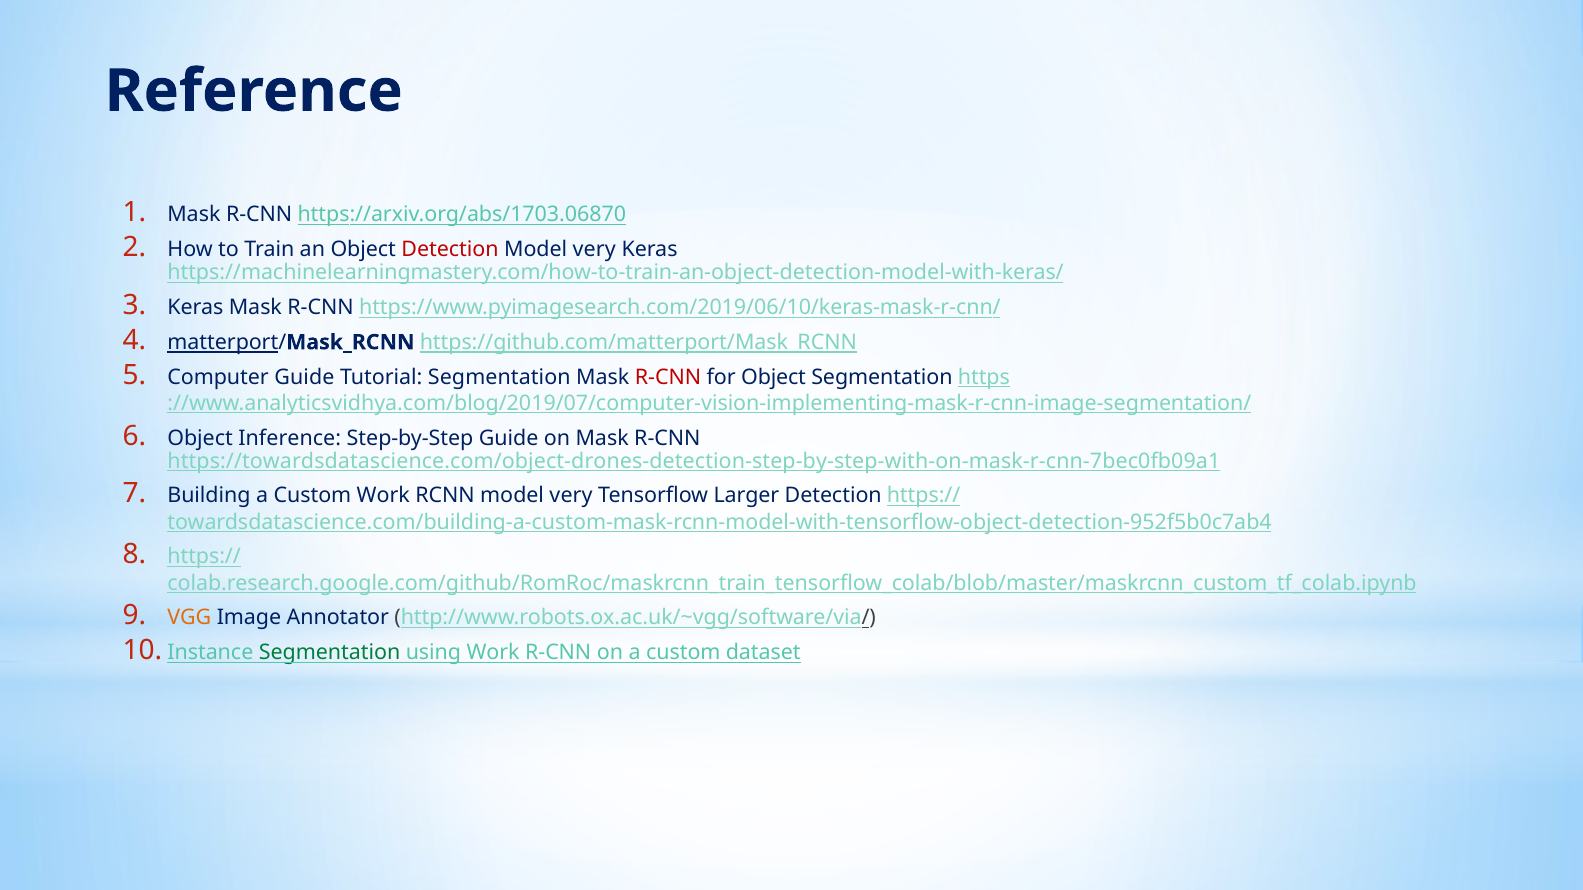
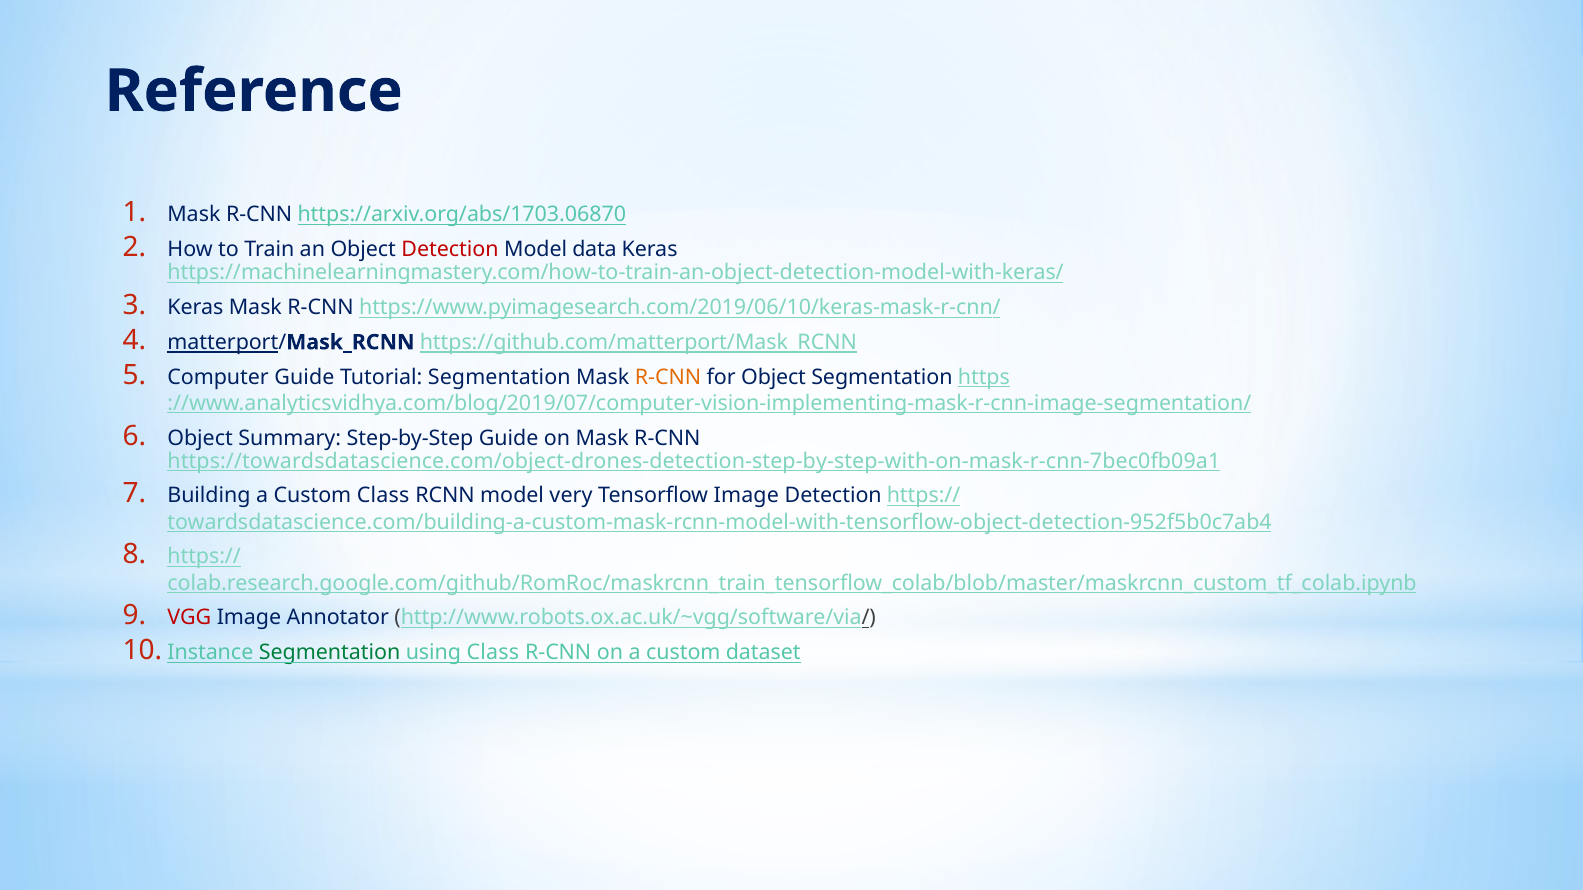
very: very -> data (594, 250)
R-CNN colour: red -> orange (668, 377)
Inference: Inference -> Summary (290, 438)
Custom Work: Work -> Class (383, 496)
Tensorflow Larger: Larger -> Image (746, 496)
VGG colour: orange -> red (189, 618)
using Work: Work -> Class (493, 653)
